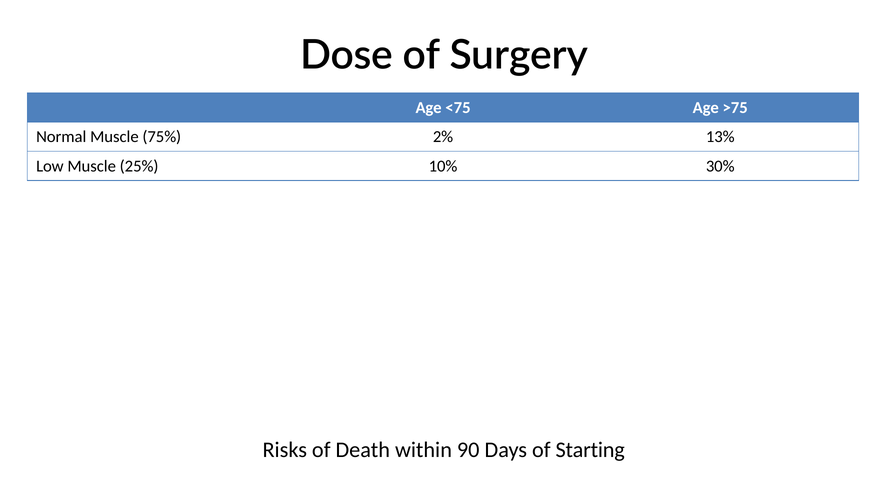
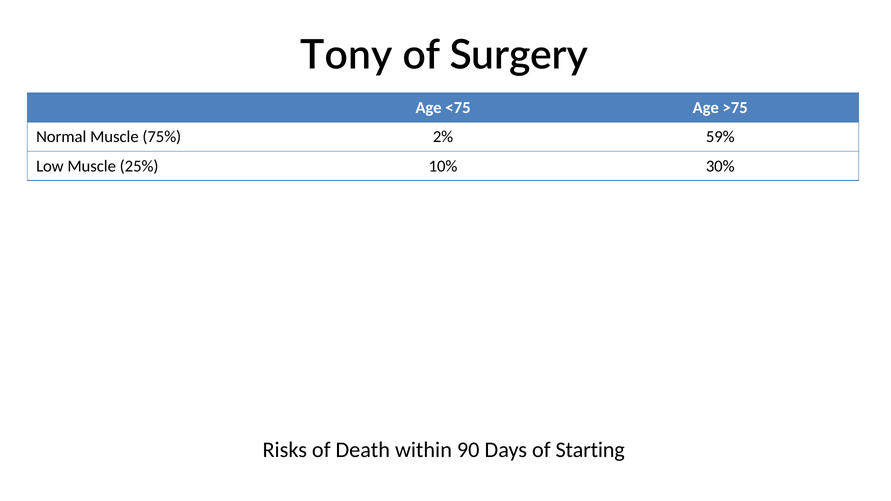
Dose: Dose -> Tony (346, 55)
13%: 13% -> 59% (720, 137)
